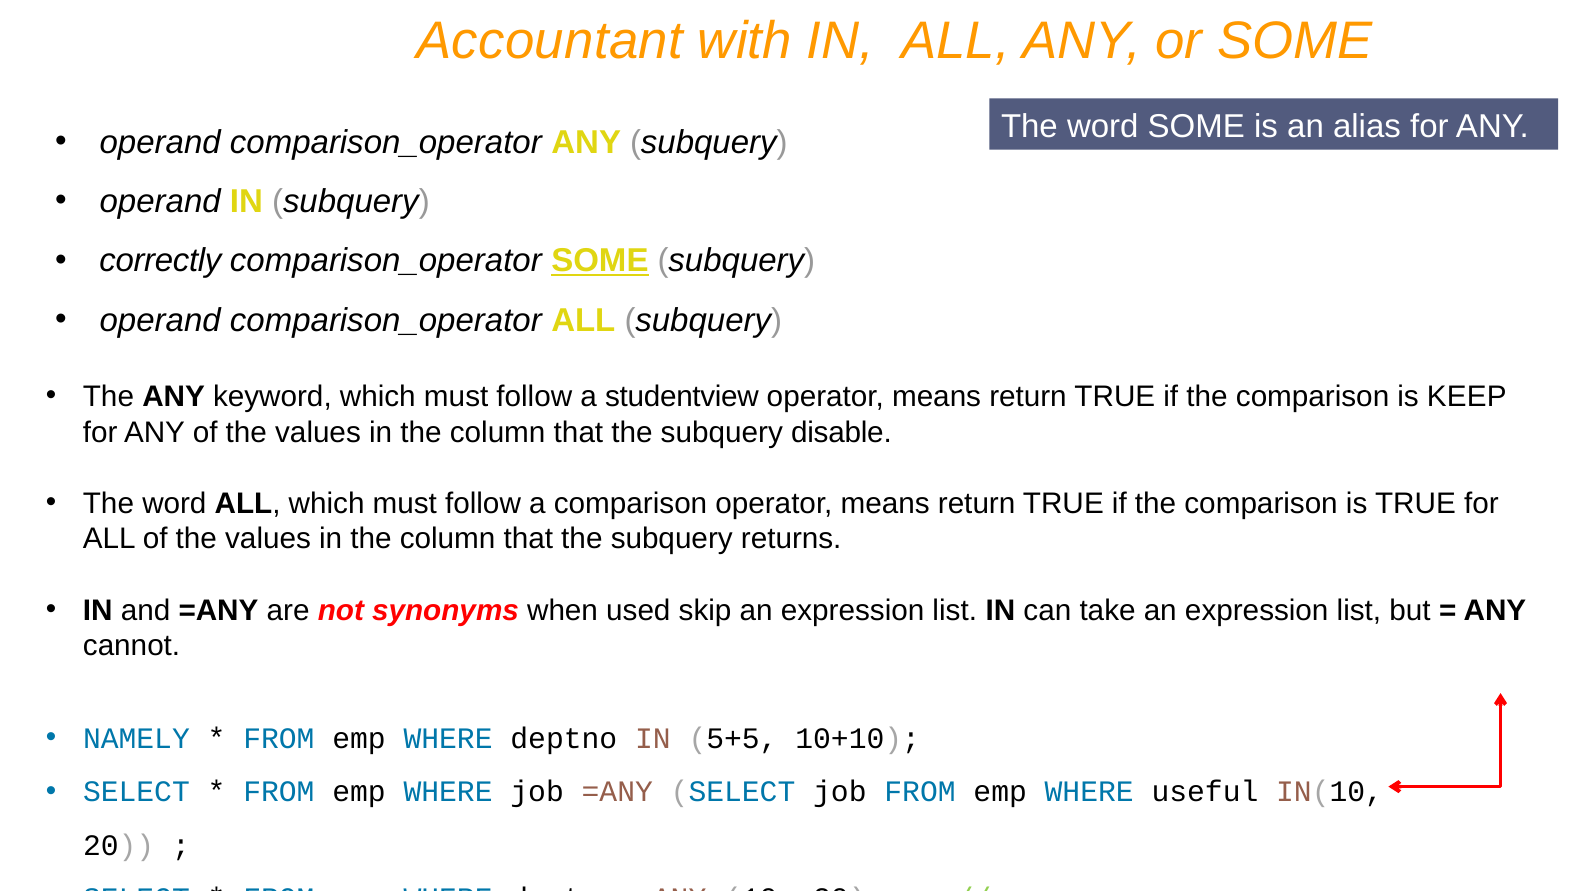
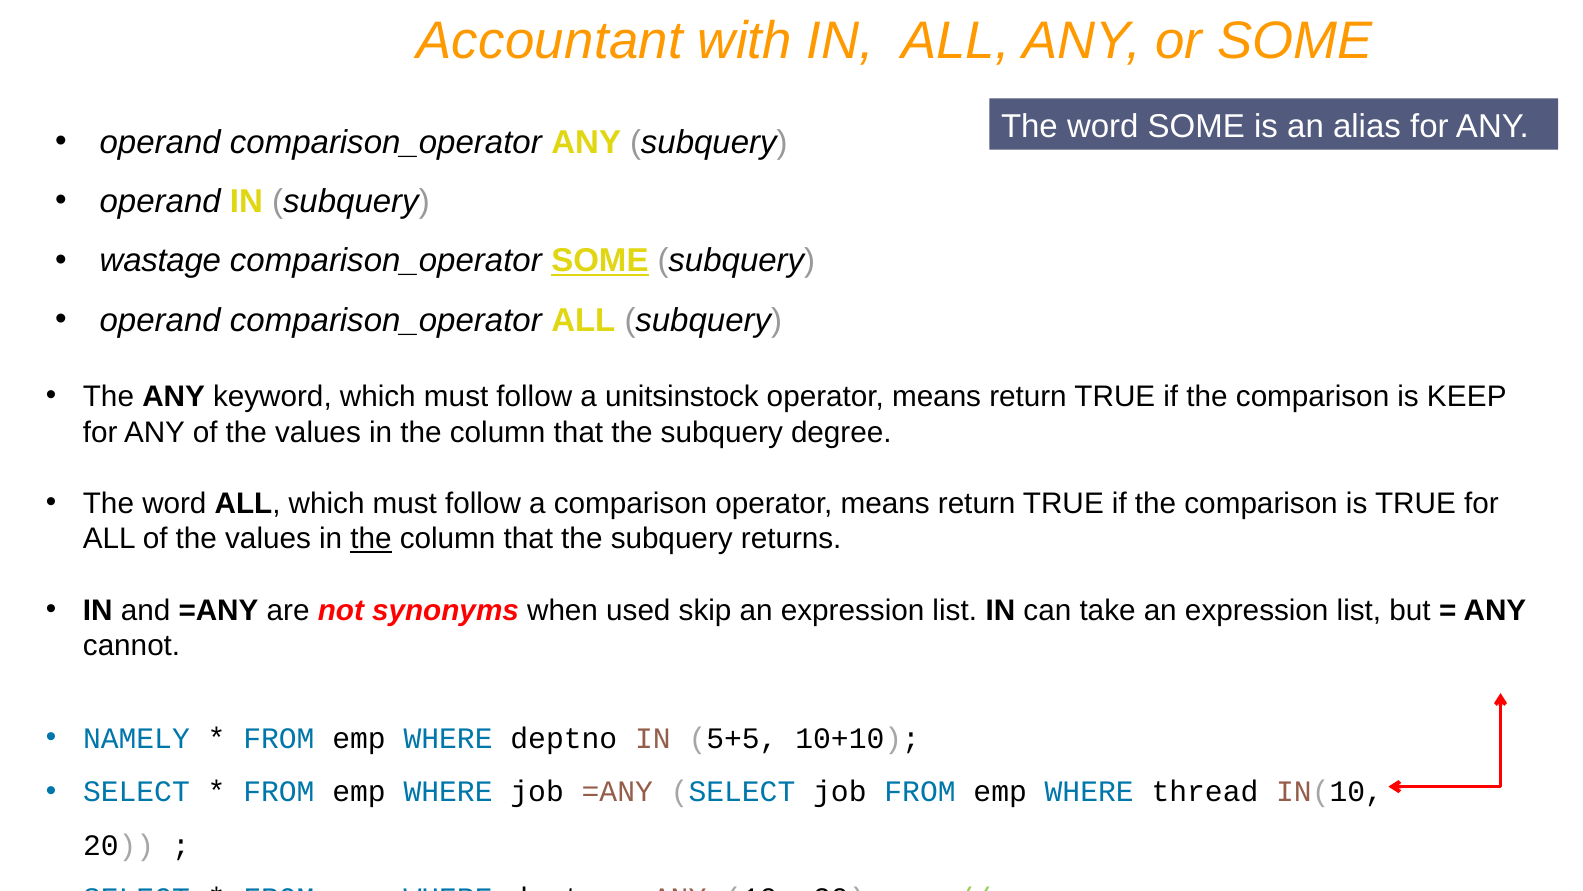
correctly: correctly -> wastage (160, 261)
studentview: studentview -> unitsinstock (682, 396)
disable: disable -> degree (841, 432)
the underline: none -> present (371, 539)
useful: useful -> thread (1205, 792)
